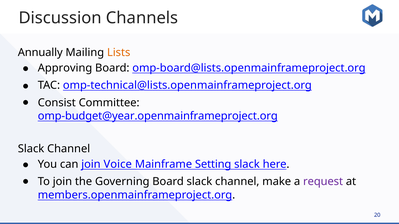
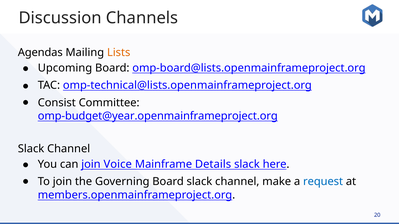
Annually: Annually -> Agendas (40, 53)
Approving: Approving -> Upcoming (65, 68)
Setting: Setting -> Details (213, 165)
request colour: purple -> blue (323, 182)
